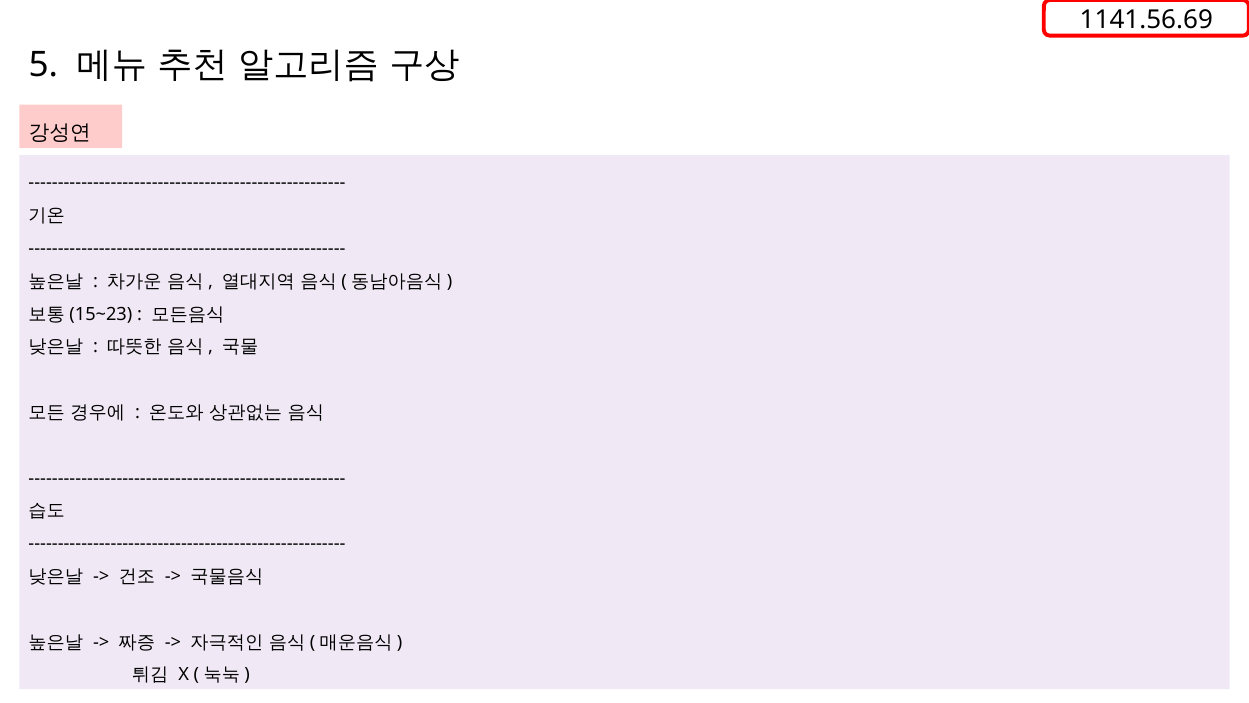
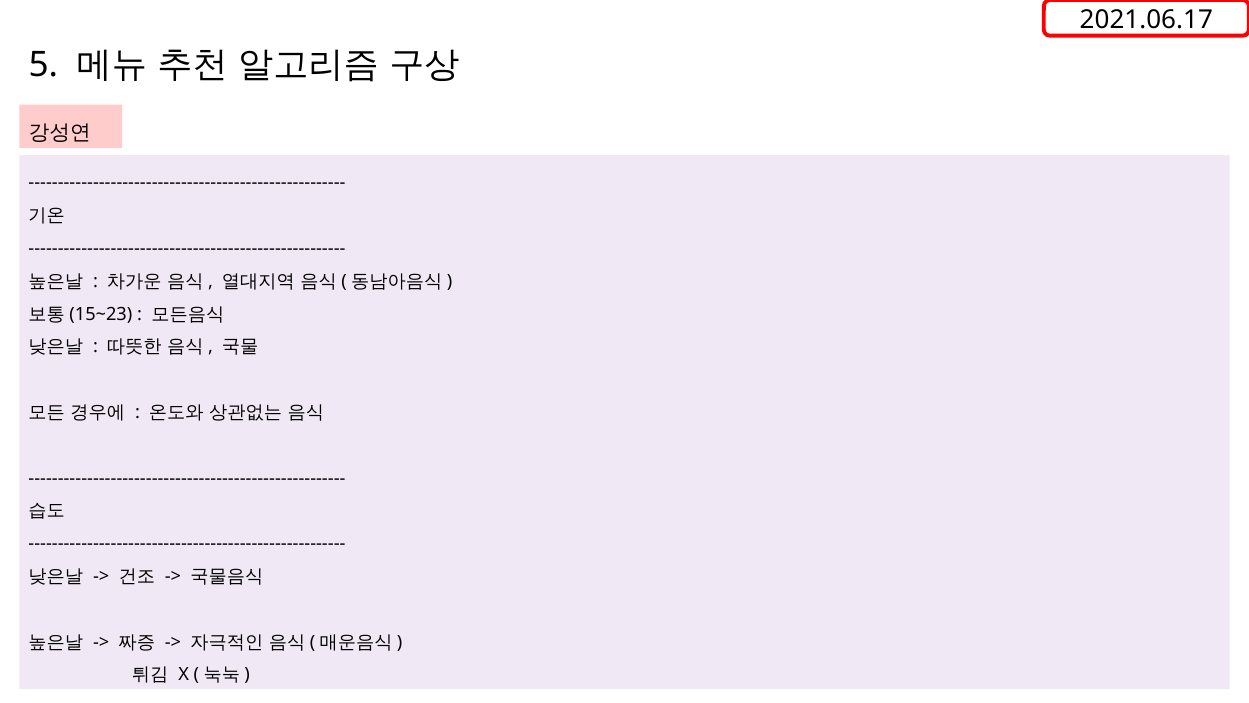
1141.56.69: 1141.56.69 -> 2021.06.17 (1146, 20)
